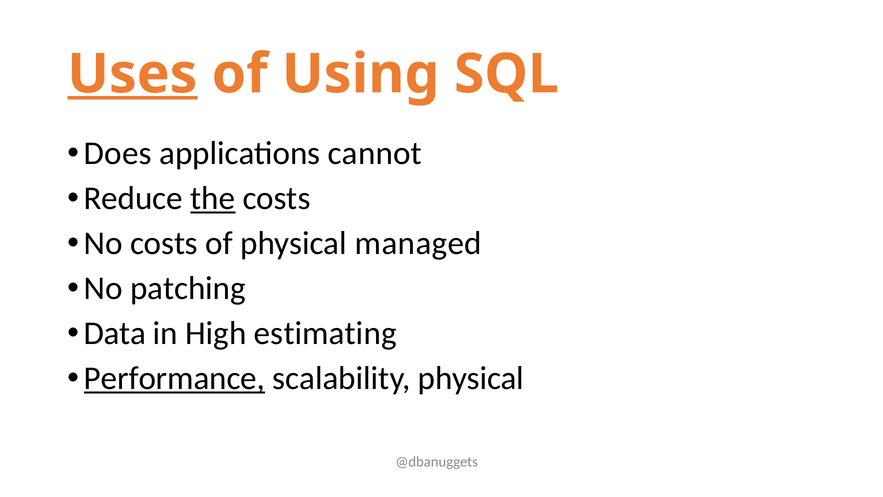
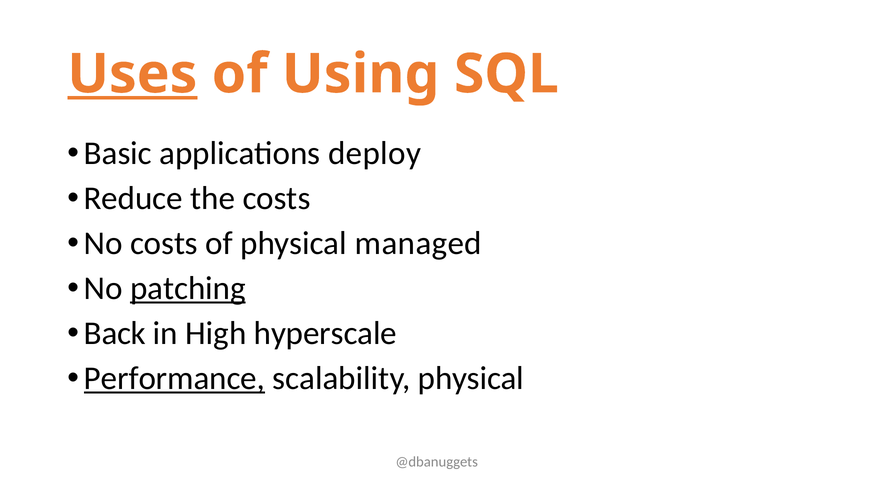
Does: Does -> Basic (118, 153)
cannot: cannot -> deploy (375, 153)
the underline: present -> none (213, 198)
patching underline: none -> present (188, 288)
Data: Data -> Back (115, 333)
estimating: estimating -> hyperscale (325, 333)
